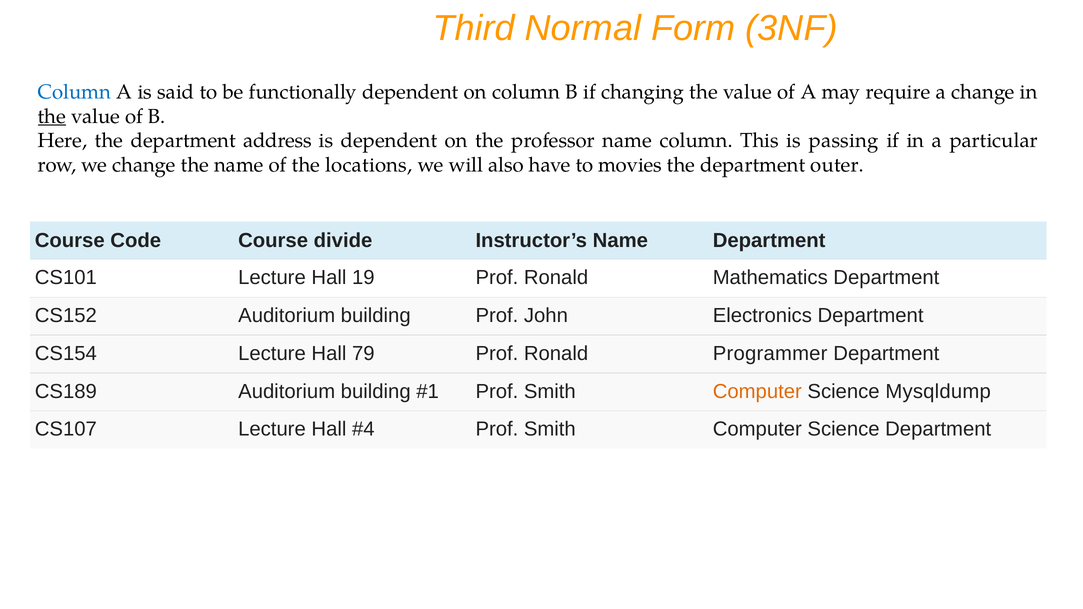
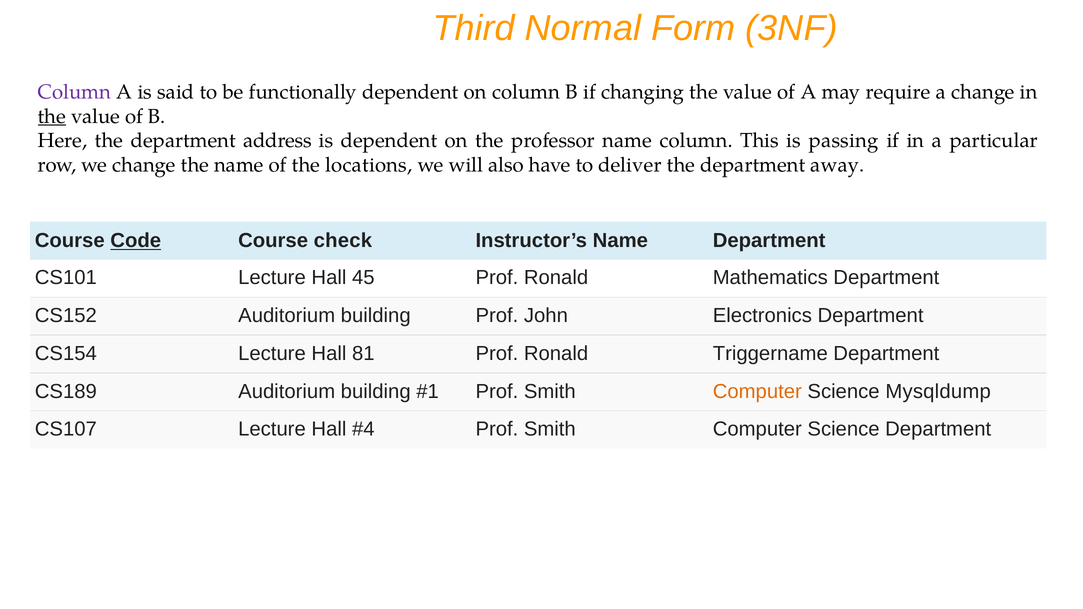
Column colour: blue -> purple (74, 92)
movies: movies -> deliver (630, 165)
outer: outer -> away (837, 165)
Code underline: none -> present (136, 241)
divide: divide -> check (343, 241)
19: 19 -> 45 (363, 278)
79: 79 -> 81 (363, 354)
Programmer: Programmer -> Triggername (770, 354)
